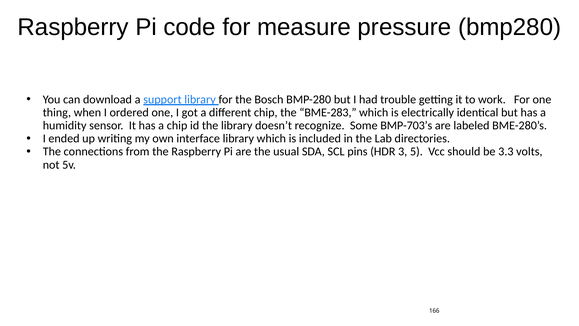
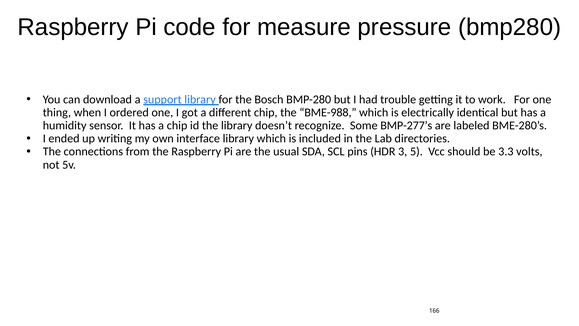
BME-283: BME-283 -> BME-988 (328, 112)
BMP-703’s: BMP-703’s -> BMP-277’s (406, 125)
